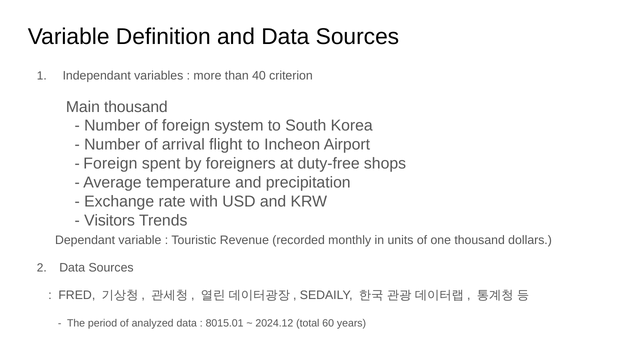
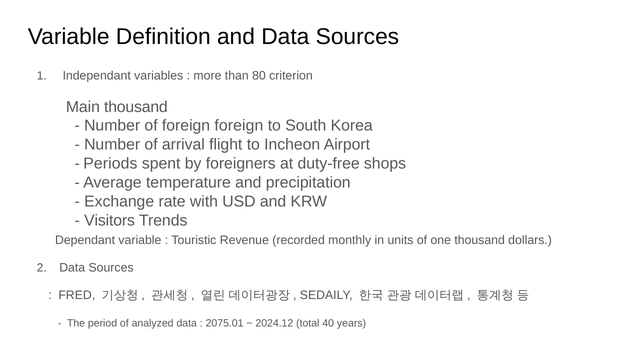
40: 40 -> 80 (259, 76)
foreign system: system -> foreign (239, 126)
Foreign: Foreign -> Periods (110, 163)
8015.01: 8015.01 -> 2075.01 (225, 323)
60: 60 -> 40 (328, 323)
